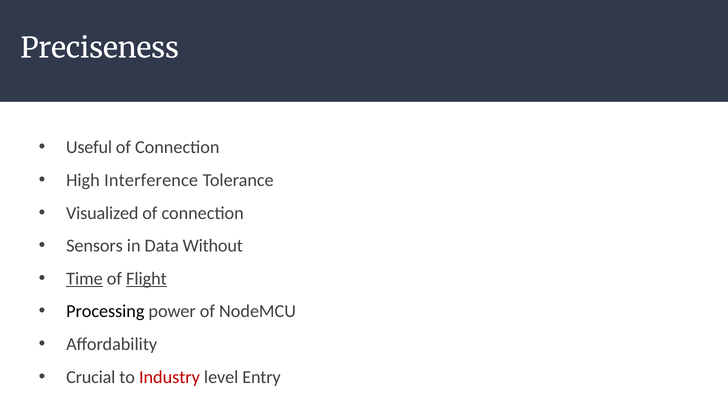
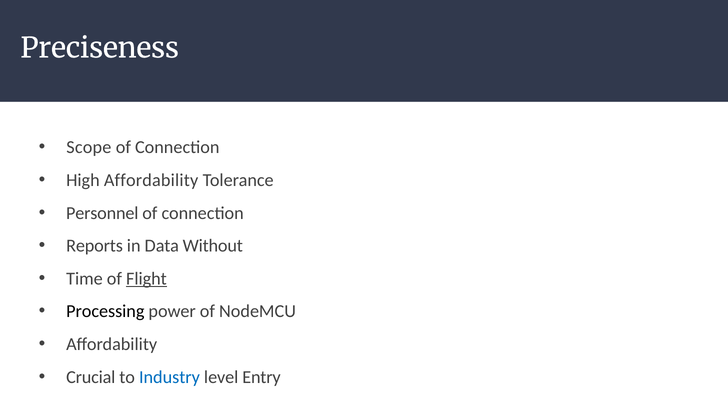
Useful: Useful -> Scope (89, 147)
High Interference: Interference -> Affordability (151, 180)
Visualized: Visualized -> Personnel (102, 213)
Sensors: Sensors -> Reports (95, 246)
Time underline: present -> none (84, 278)
Industry colour: red -> blue (169, 377)
